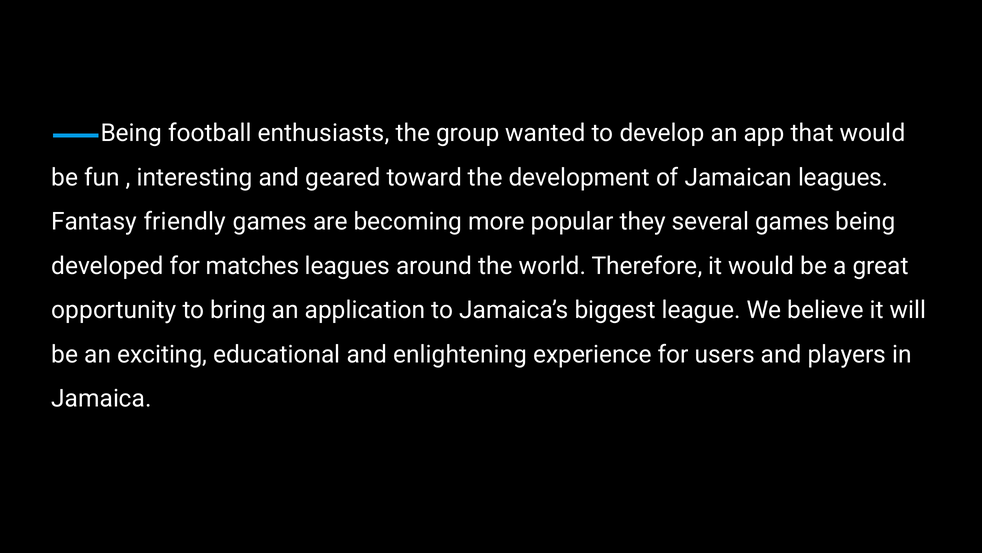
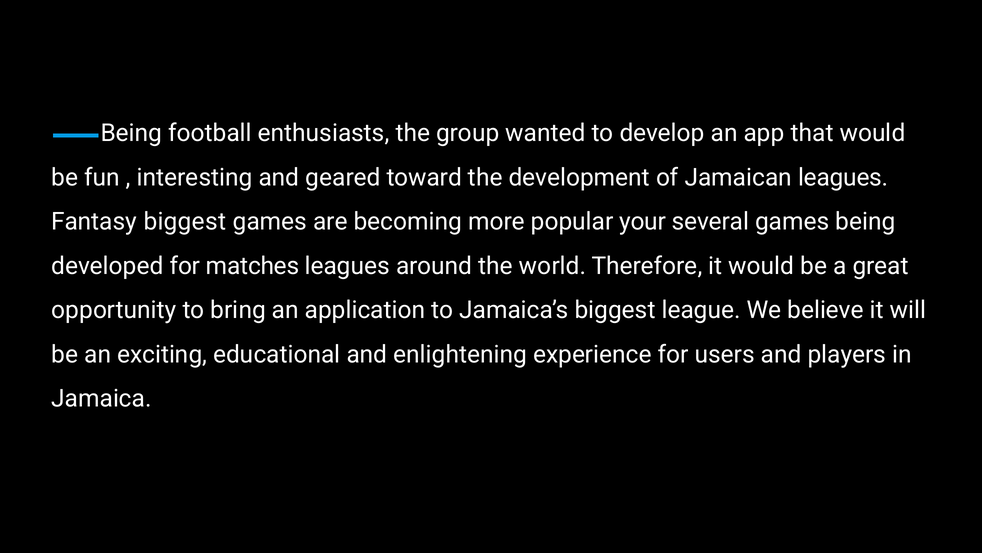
Fantasy friendly: friendly -> biggest (185, 222)
they: they -> your (643, 222)
